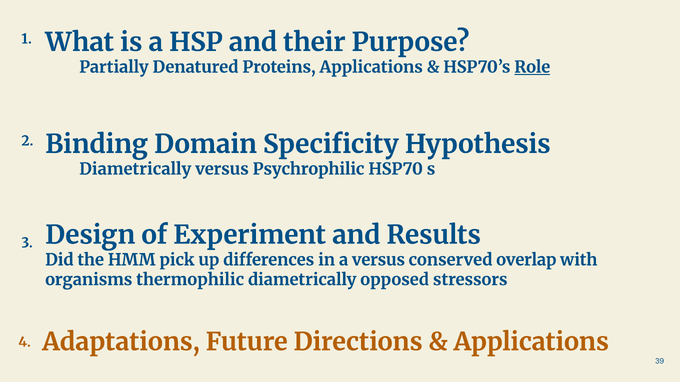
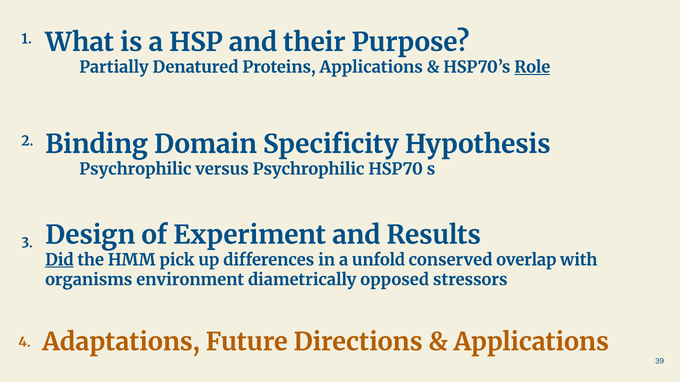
Diametrically: Diametrically -> Psychrophilic (135, 169)
Did underline: none -> present (59, 260)
a versus: versus -> unfold (378, 260)
thermophilic: thermophilic -> environment (190, 280)
